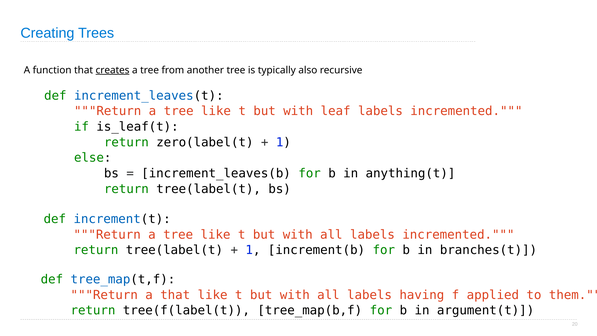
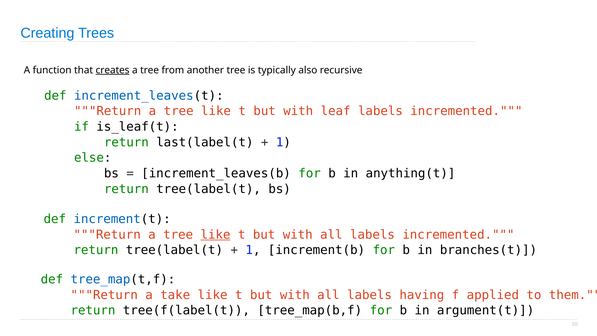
zero(label(t: zero(label(t -> last(label(t (205, 142)
like underline: none -> present (216, 235)
a that: that -> take (175, 295)
